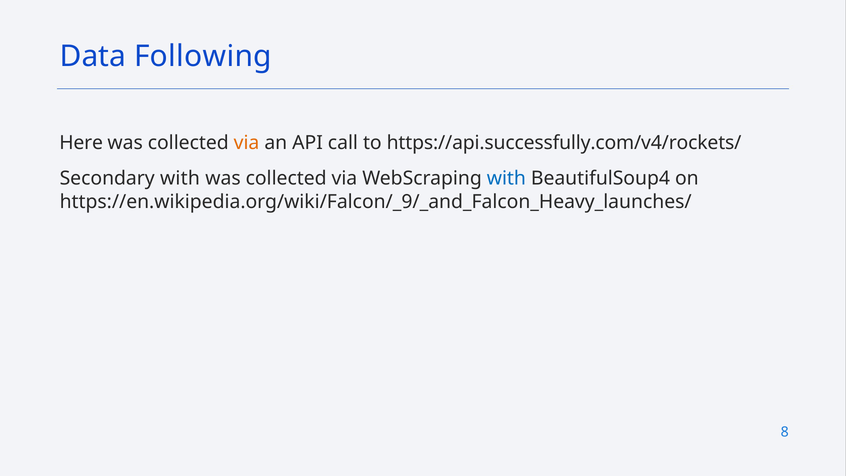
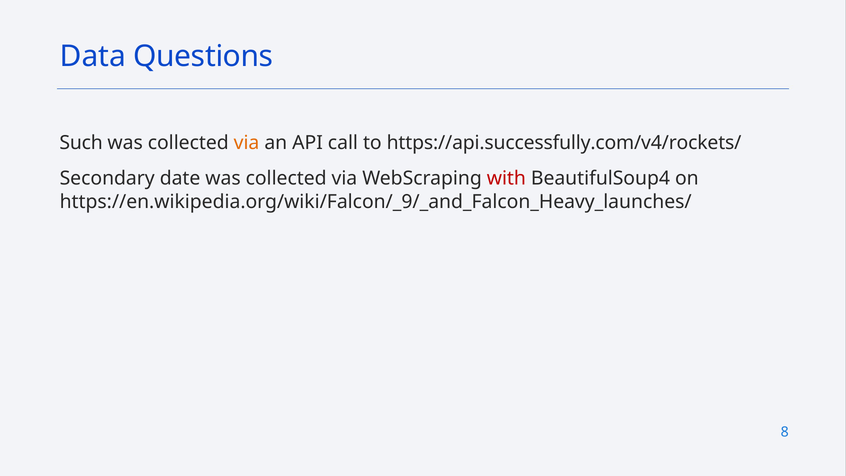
Following: Following -> Questions (203, 57)
Here: Here -> Such (81, 143)
Secondary with: with -> date (180, 178)
with colour: blue -> red (506, 178)
